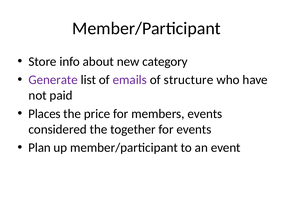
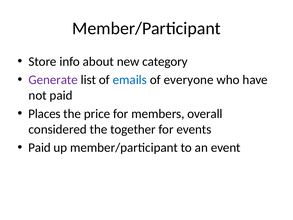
emails colour: purple -> blue (130, 80)
structure: structure -> everyone (189, 80)
members events: events -> overall (205, 114)
Plan: Plan -> Paid (40, 147)
